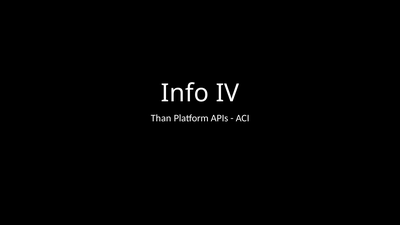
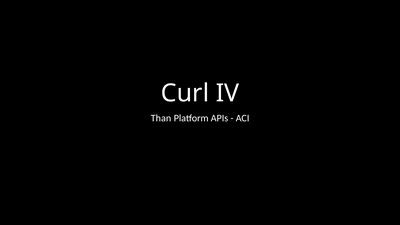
Info: Info -> Curl (185, 93)
